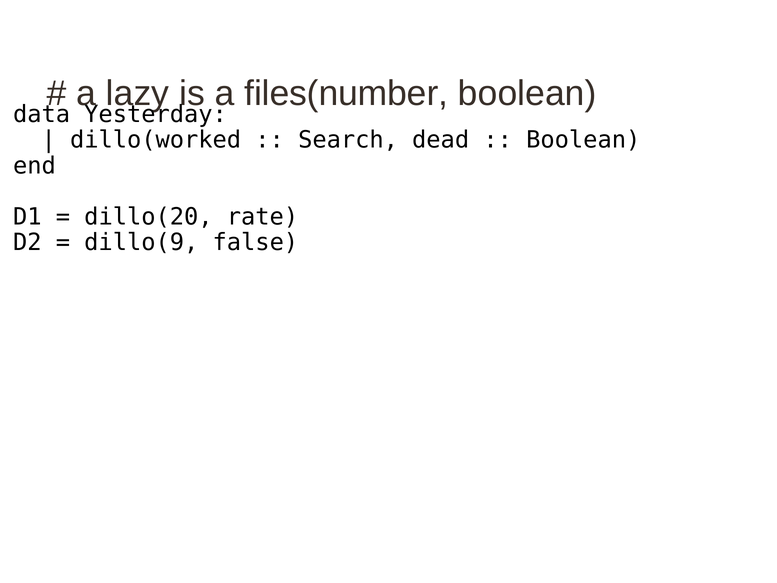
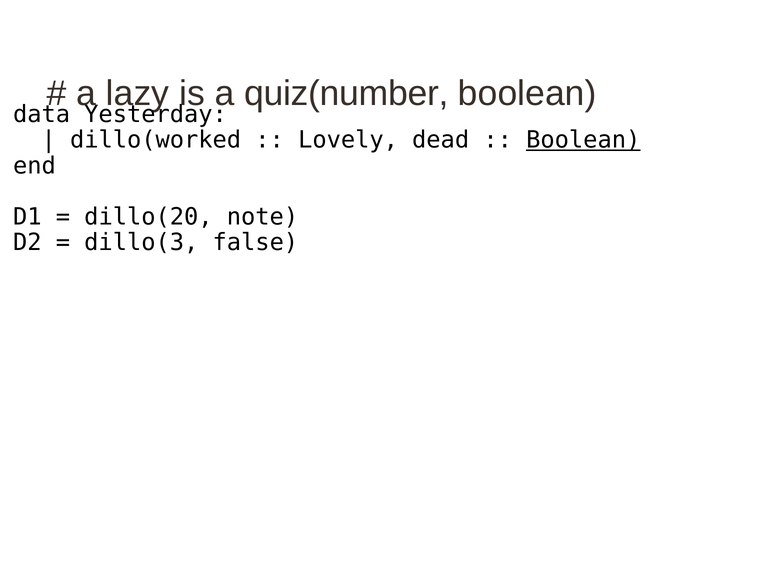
files(number: files(number -> quiz(number (346, 93)
Search: Search -> Lovely (348, 140)
Boolean underline: none -> present (583, 140)
rate: rate -> note (262, 217)
dillo(9: dillo(9 -> dillo(3 (141, 243)
